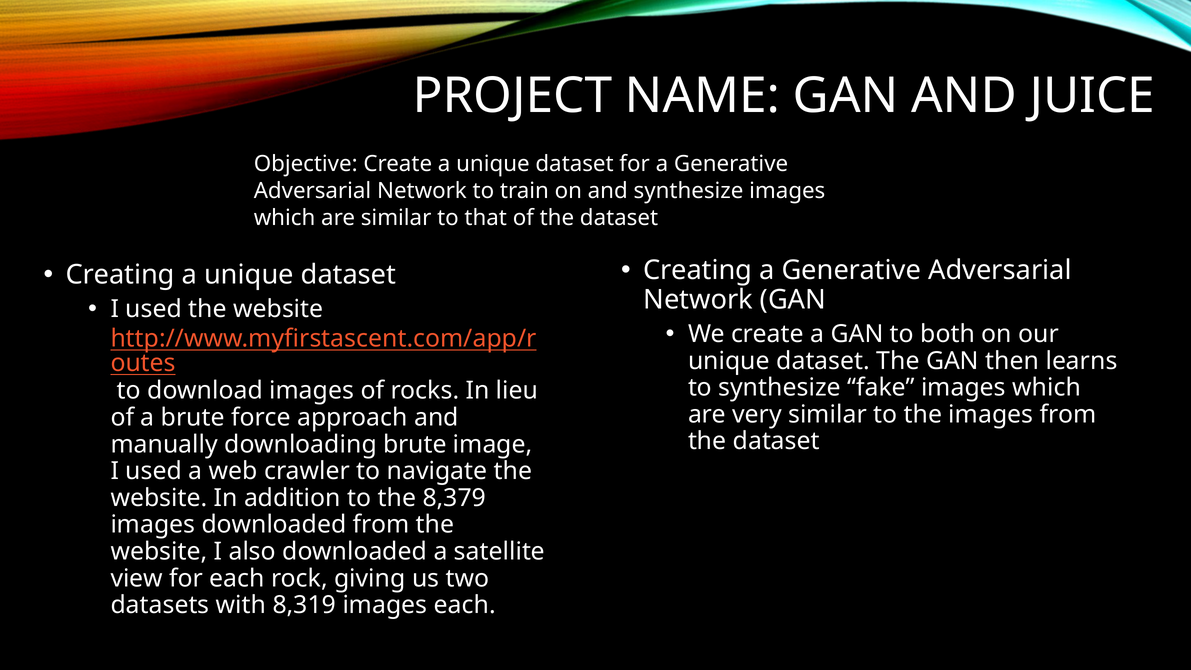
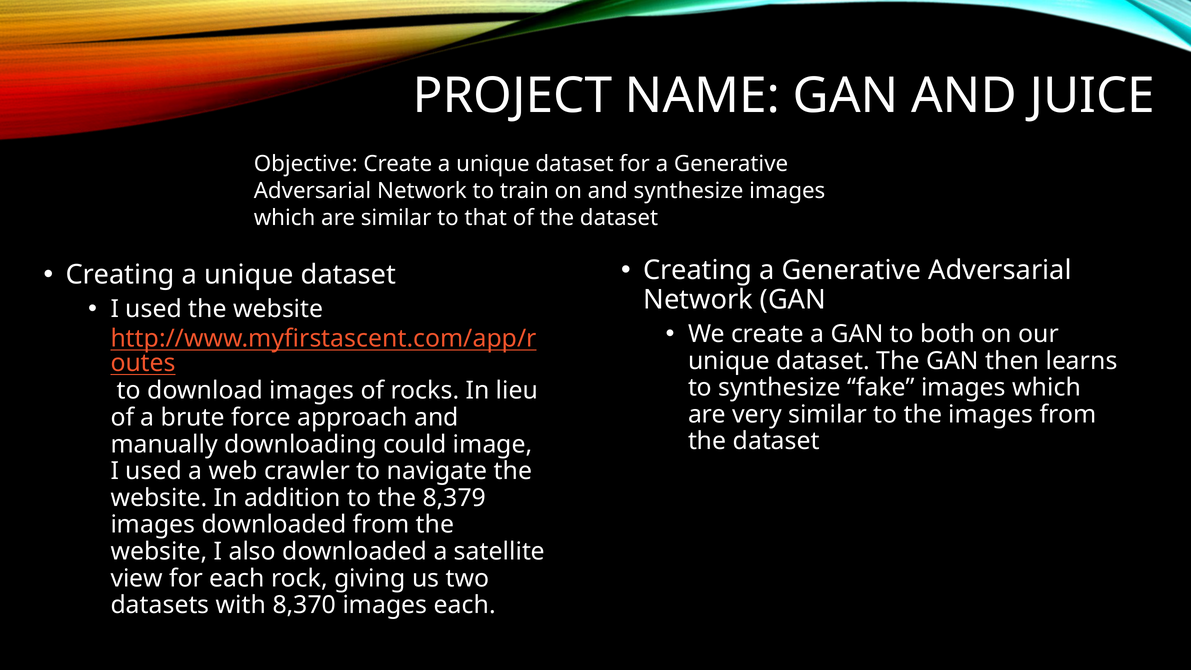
downloading brute: brute -> could (415, 444)
8,319: 8,319 -> 8,370 (304, 605)
